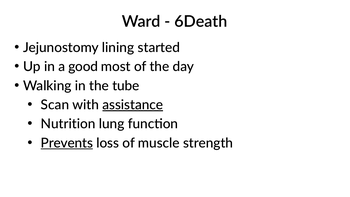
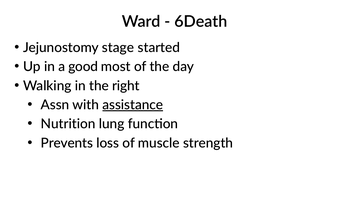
lining: lining -> stage (118, 48)
tube: tube -> right (126, 86)
Scan: Scan -> Assn (55, 105)
Prevents underline: present -> none (67, 143)
